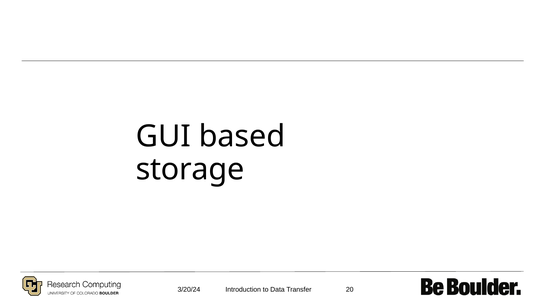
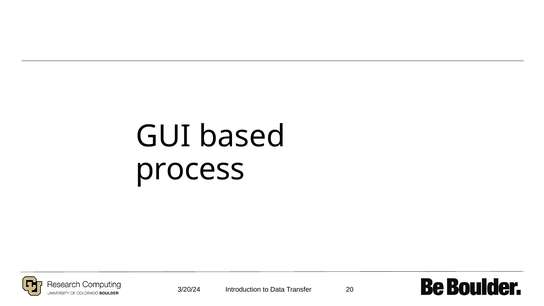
storage: storage -> process (190, 169)
